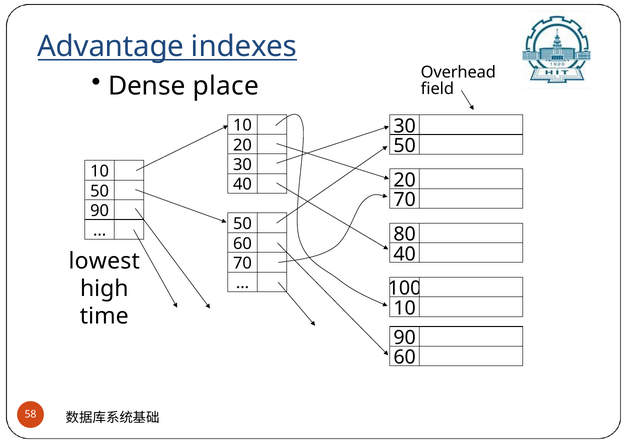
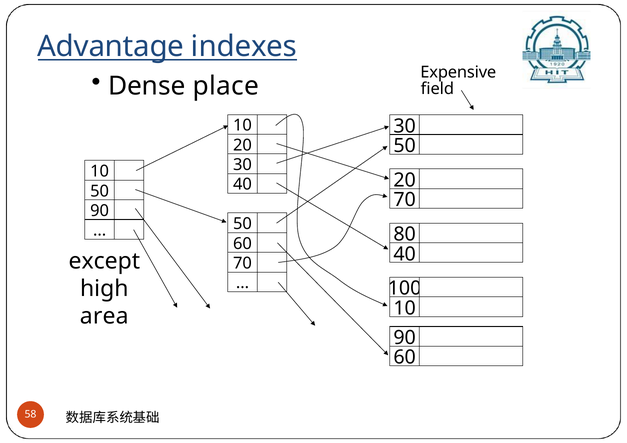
Overhead: Overhead -> Expensive (458, 72)
lowest: lowest -> except (104, 261)
time: time -> area (104, 316)
